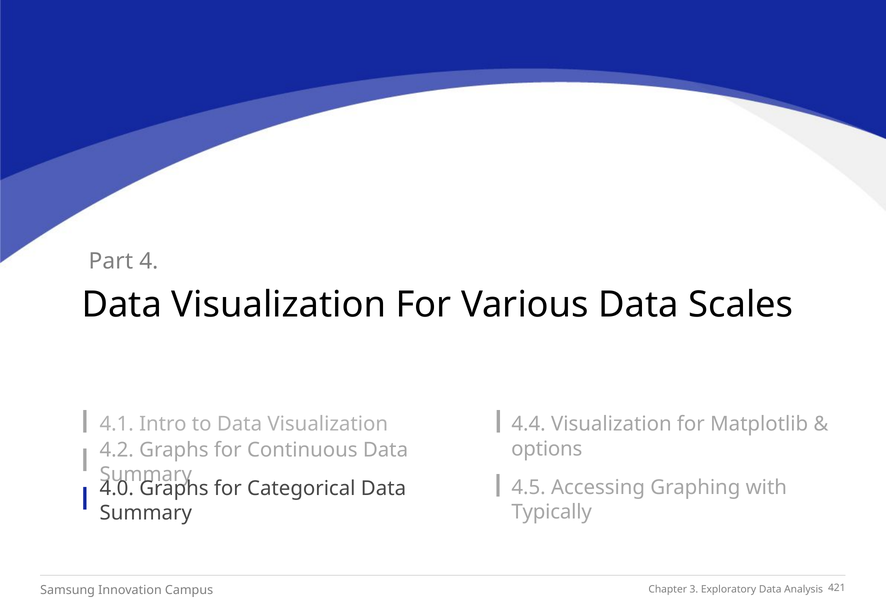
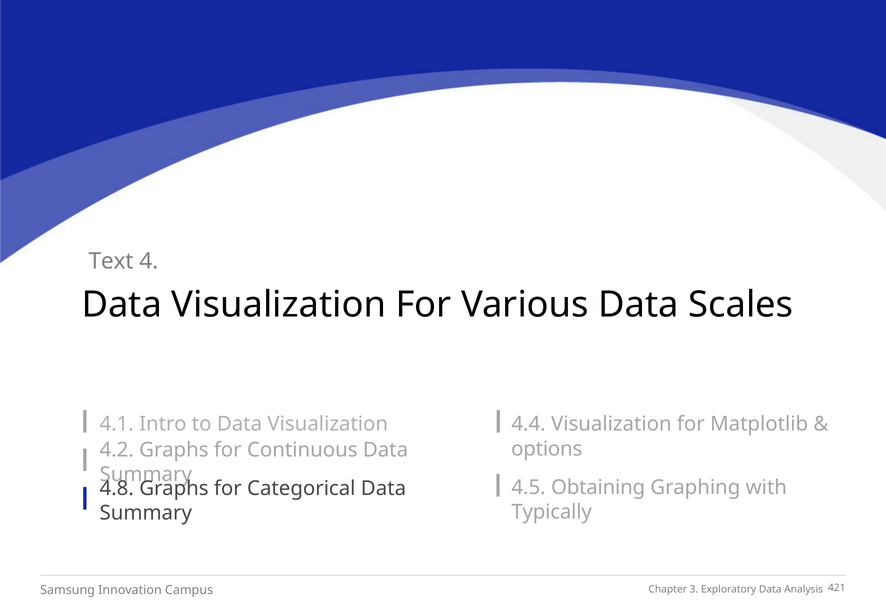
Part: Part -> Text (111, 261)
Accessing: Accessing -> Obtaining (598, 487)
4.0: 4.0 -> 4.8 (117, 488)
